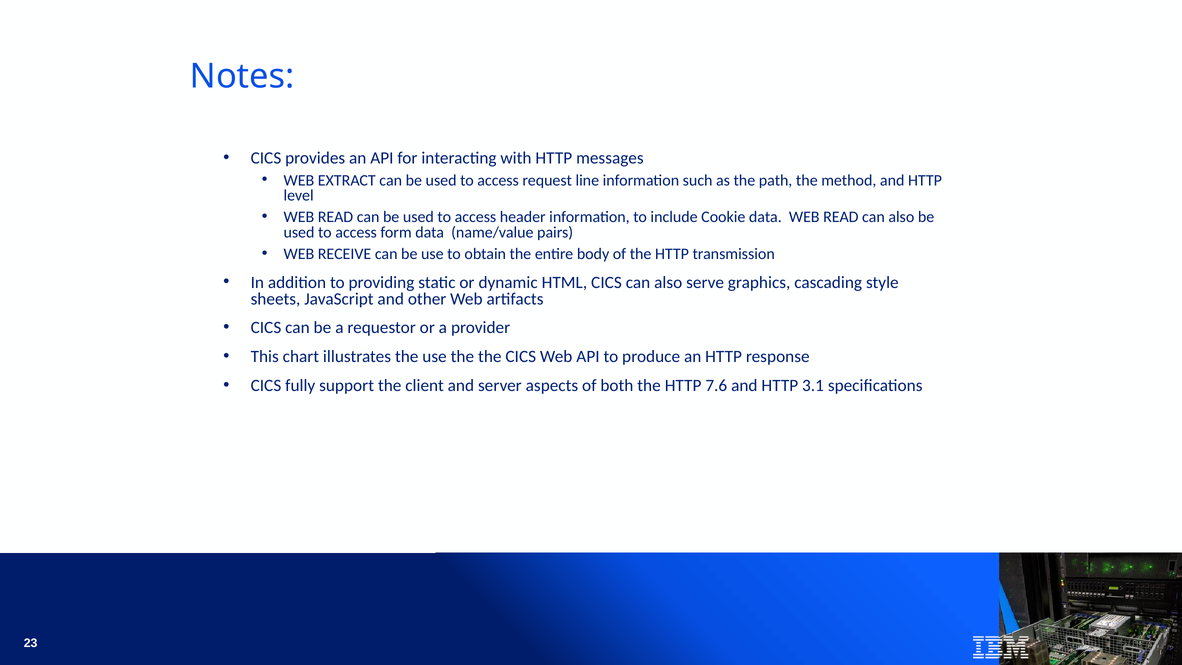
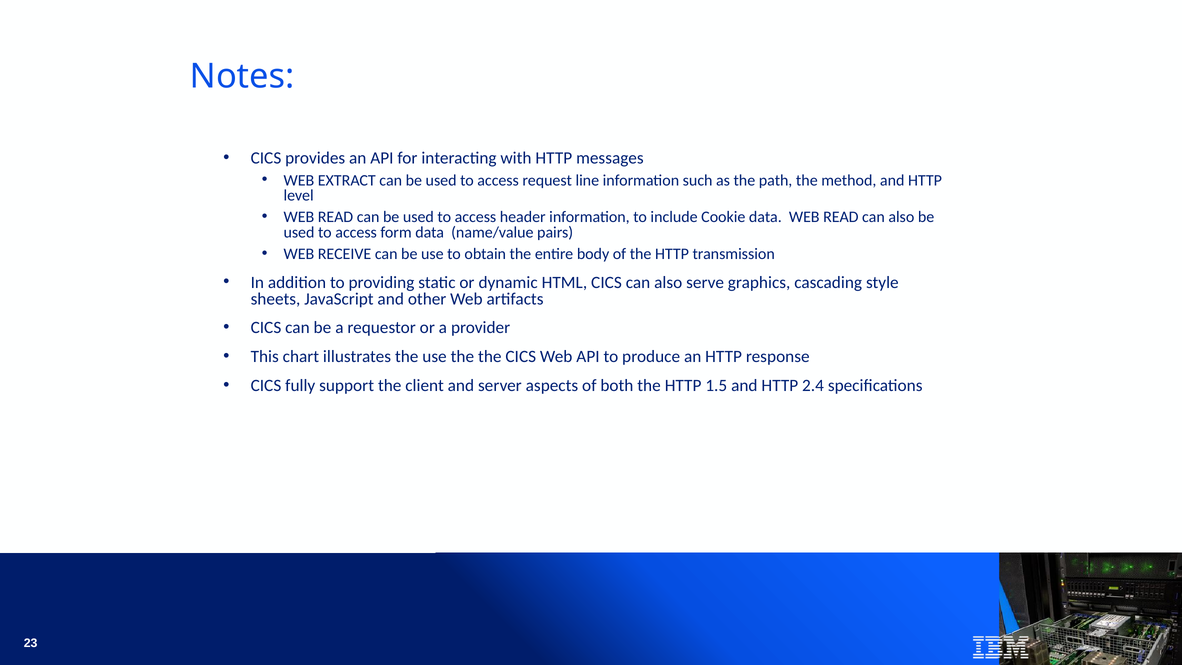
7.6: 7.6 -> 1.5 (716, 385)
3.1: 3.1 -> 2.4 (813, 385)
